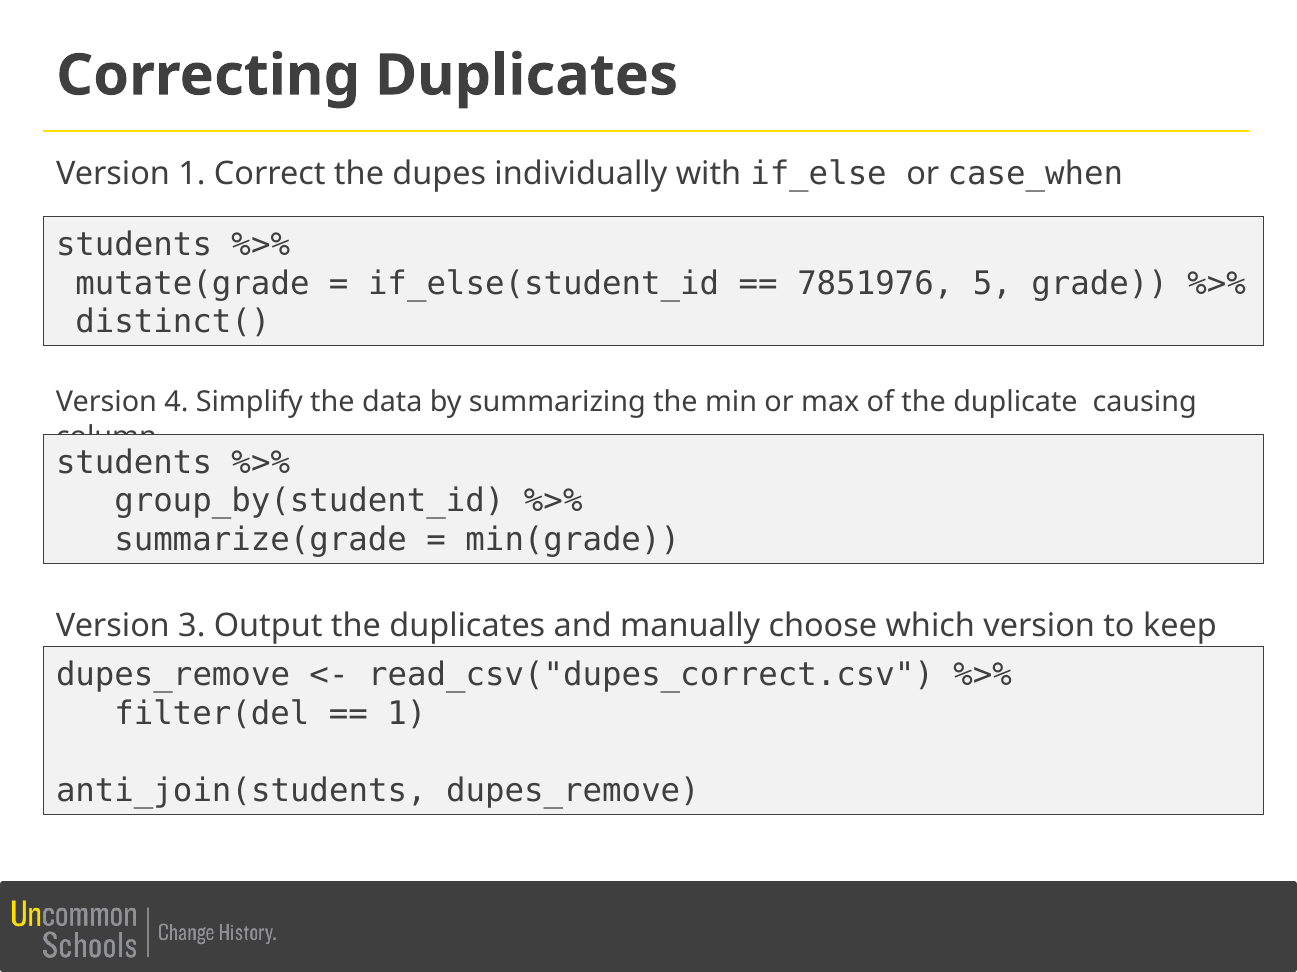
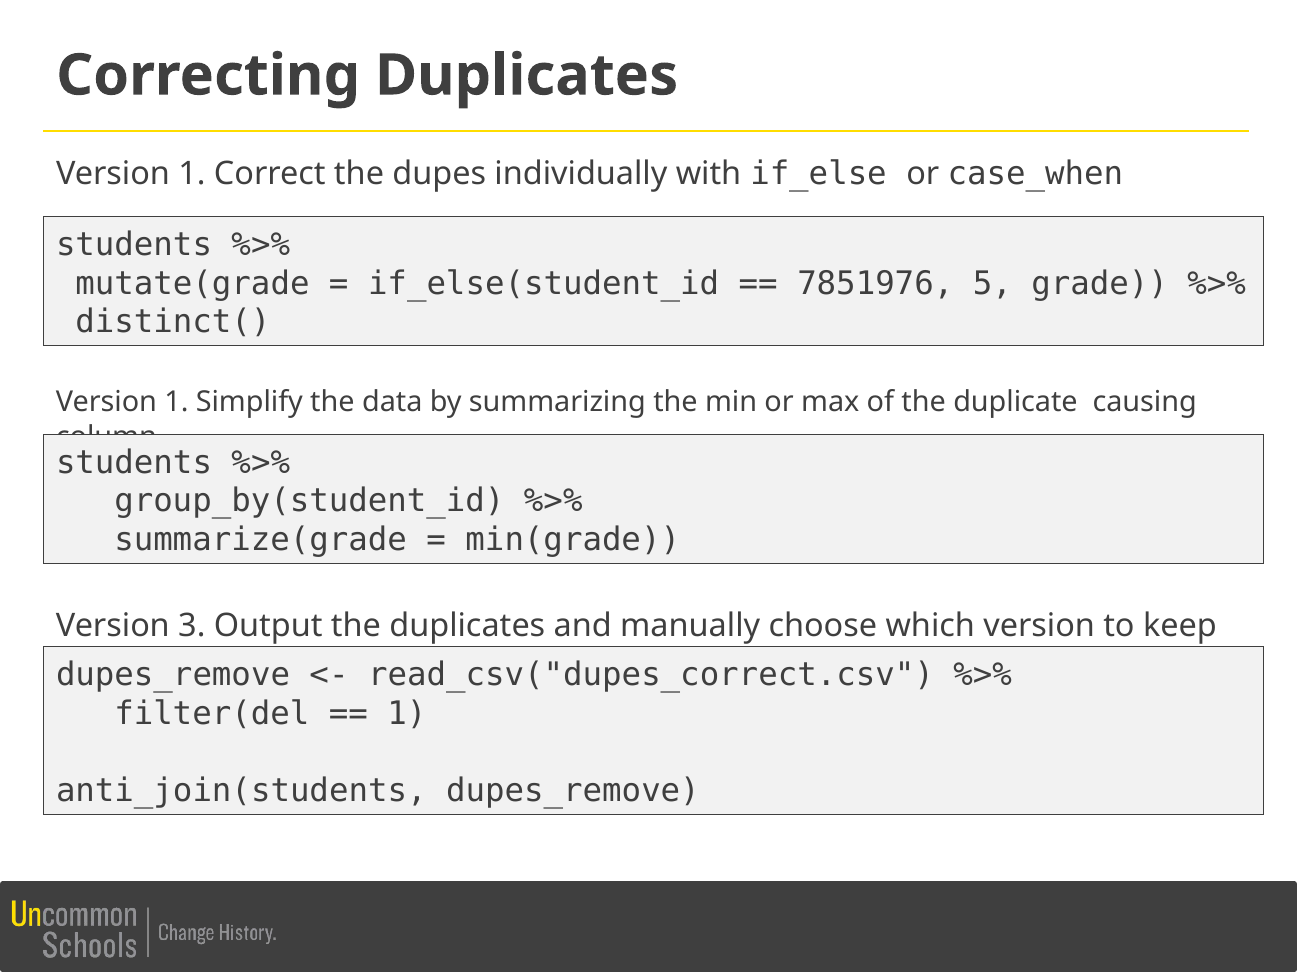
4: 4 -> 1 (176, 402)
